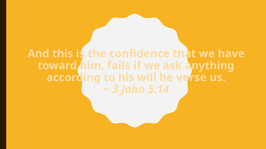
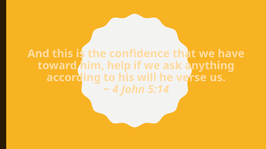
fails: fails -> help (119, 66)
3: 3 -> 4 (115, 90)
